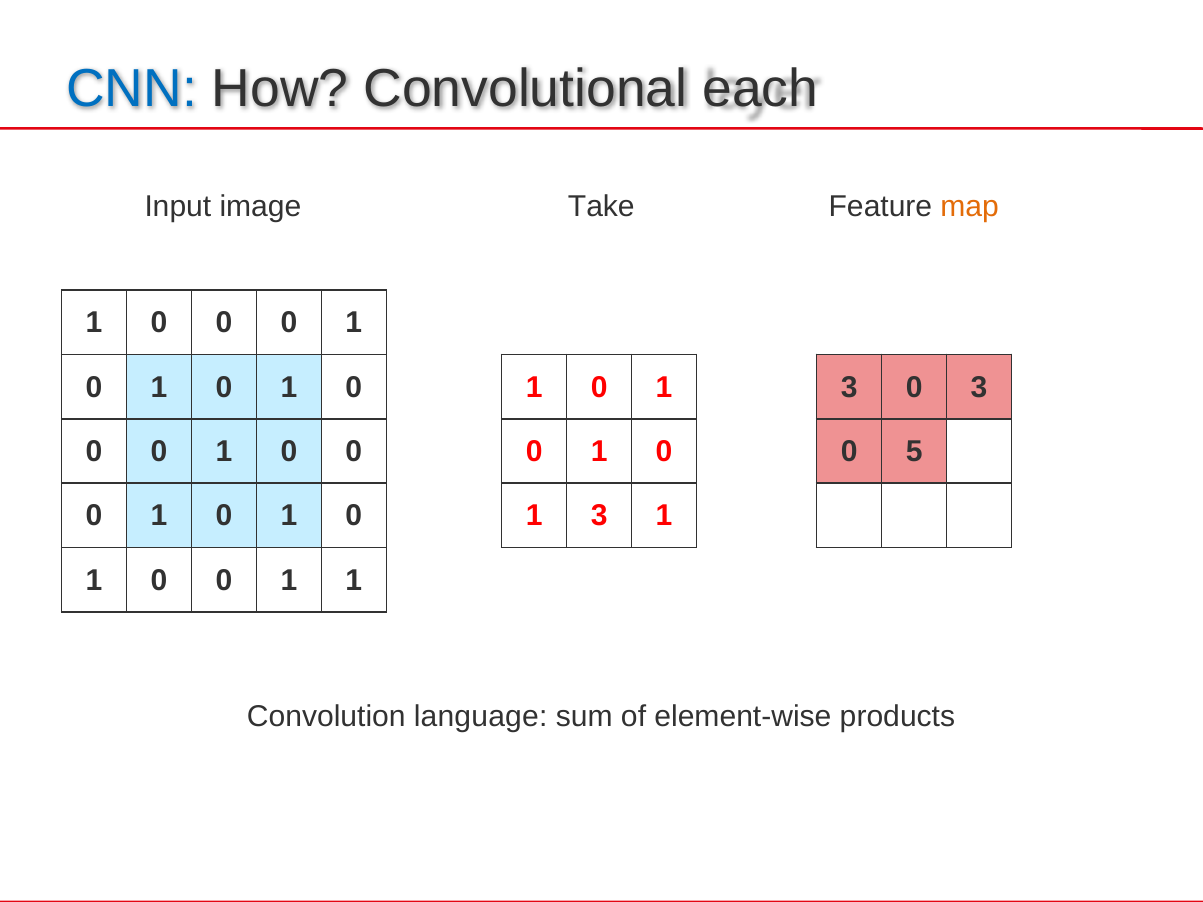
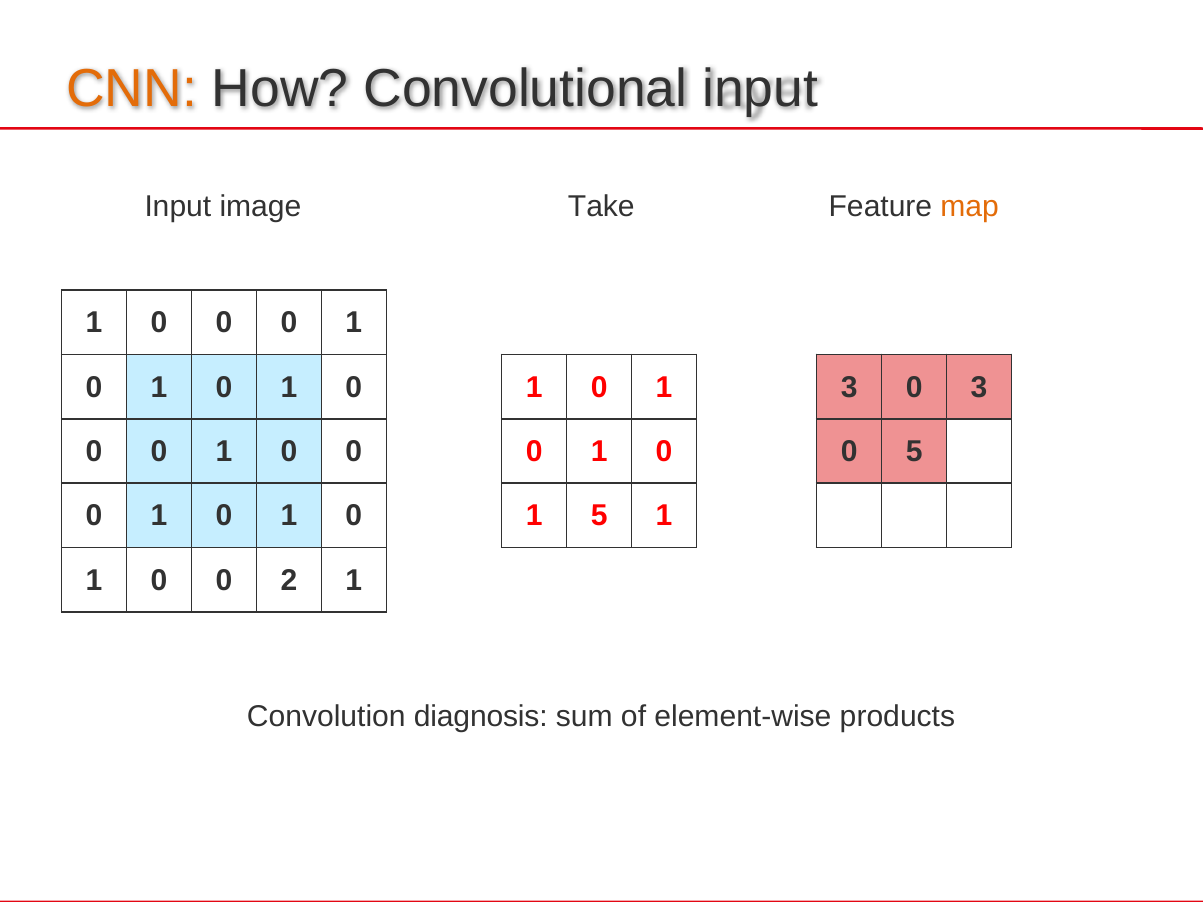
CNN colour: blue -> orange (132, 89)
Convolutional each: each -> input (760, 89)
3: 3 -> 5 (599, 516)
1 0 0 1: 1 -> 2 (289, 580)
language: language -> diagnosis (481, 717)
